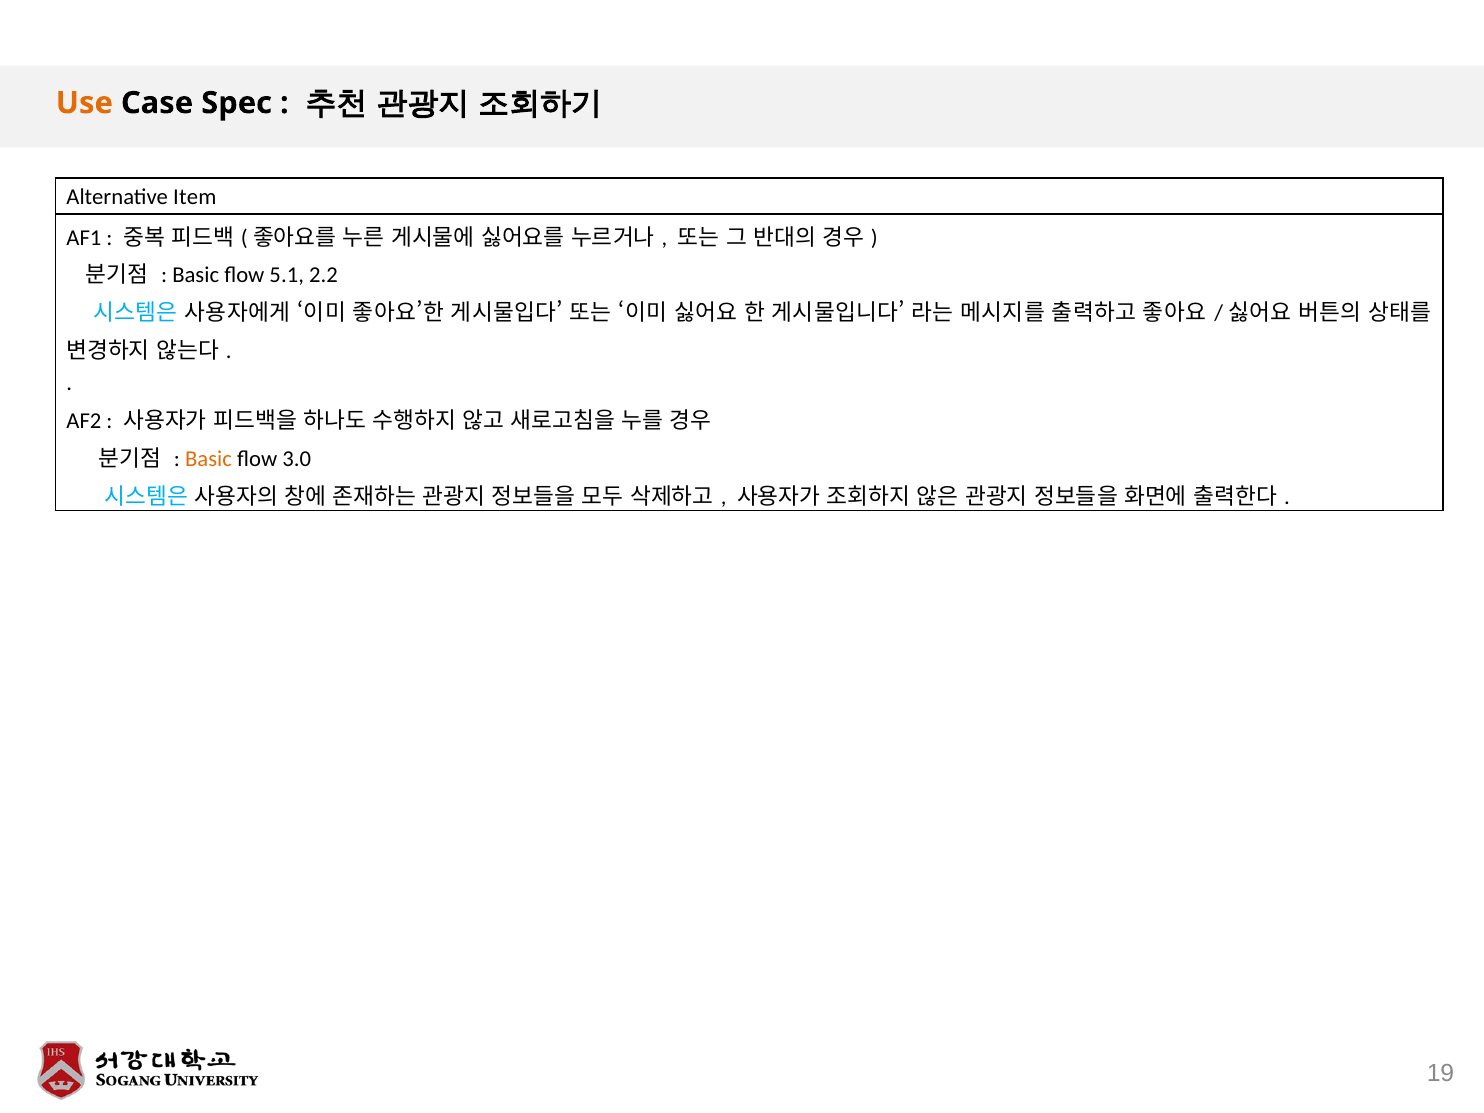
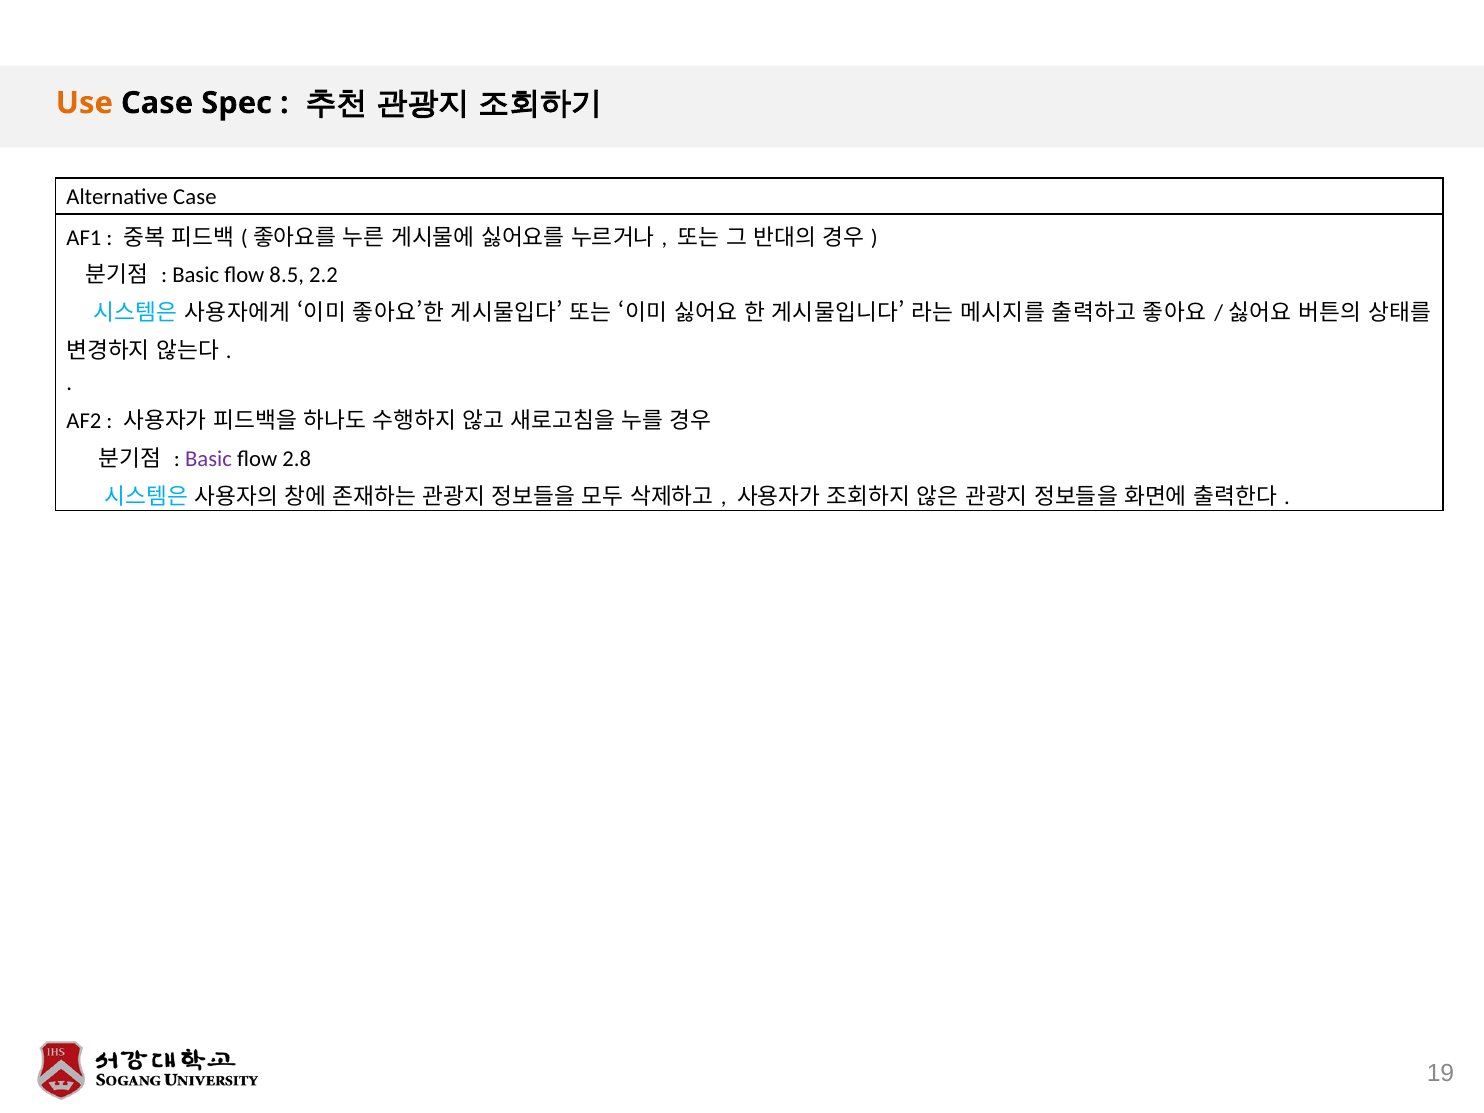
Alternative Item: Item -> Case (195, 197)
5.1: 5.1 -> 8.5 (287, 275)
Basic colour: orange -> purple (209, 459)
3.0: 3.0 -> 2.8 (297, 459)
